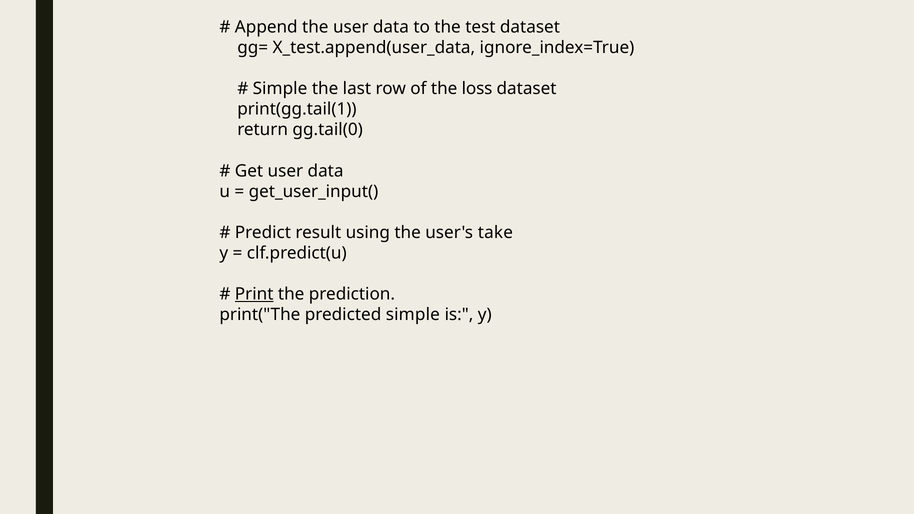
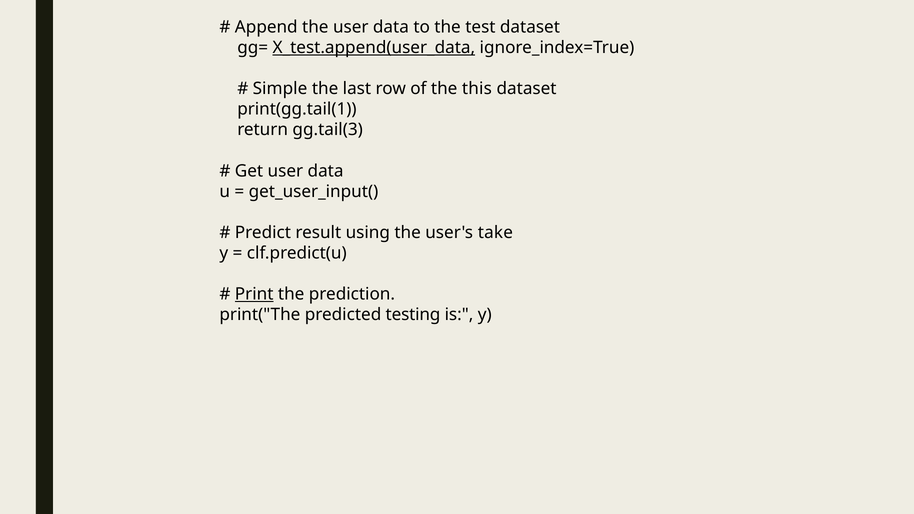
X_test.append(user_data underline: none -> present (374, 48)
loss: loss -> this (477, 89)
gg.tail(0: gg.tail(0 -> gg.tail(3 (328, 130)
predicted simple: simple -> testing (413, 315)
